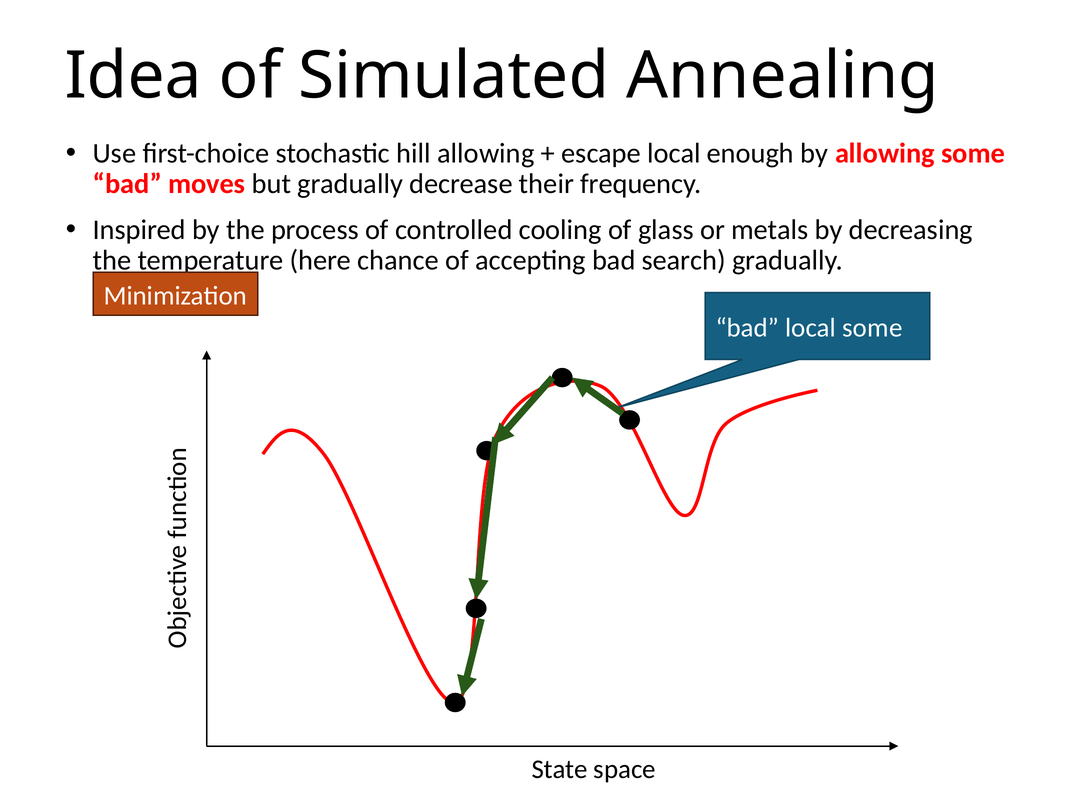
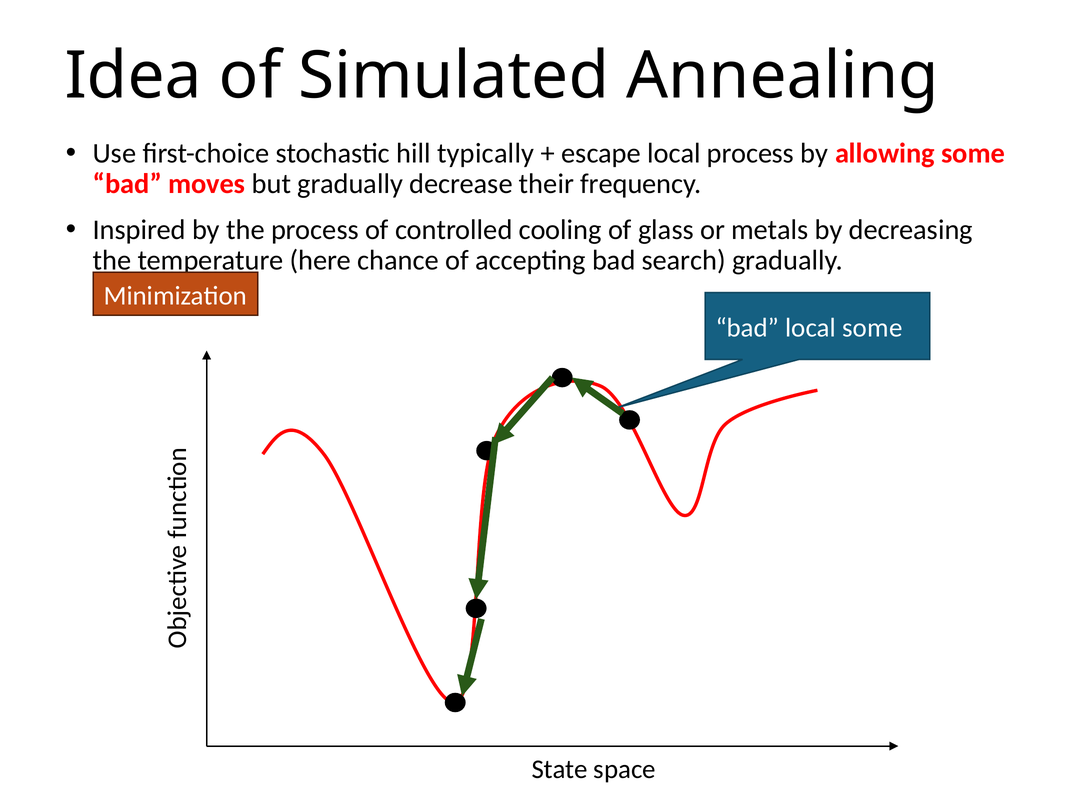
hill allowing: allowing -> typically (486, 153)
local enough: enough -> process (750, 153)
